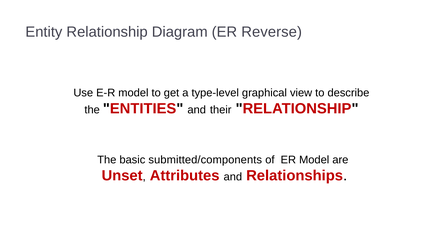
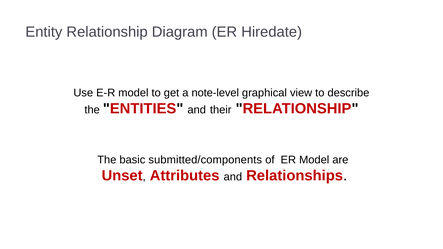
Reverse: Reverse -> Hiredate (272, 32)
type-level: type-level -> note-level (215, 93)
